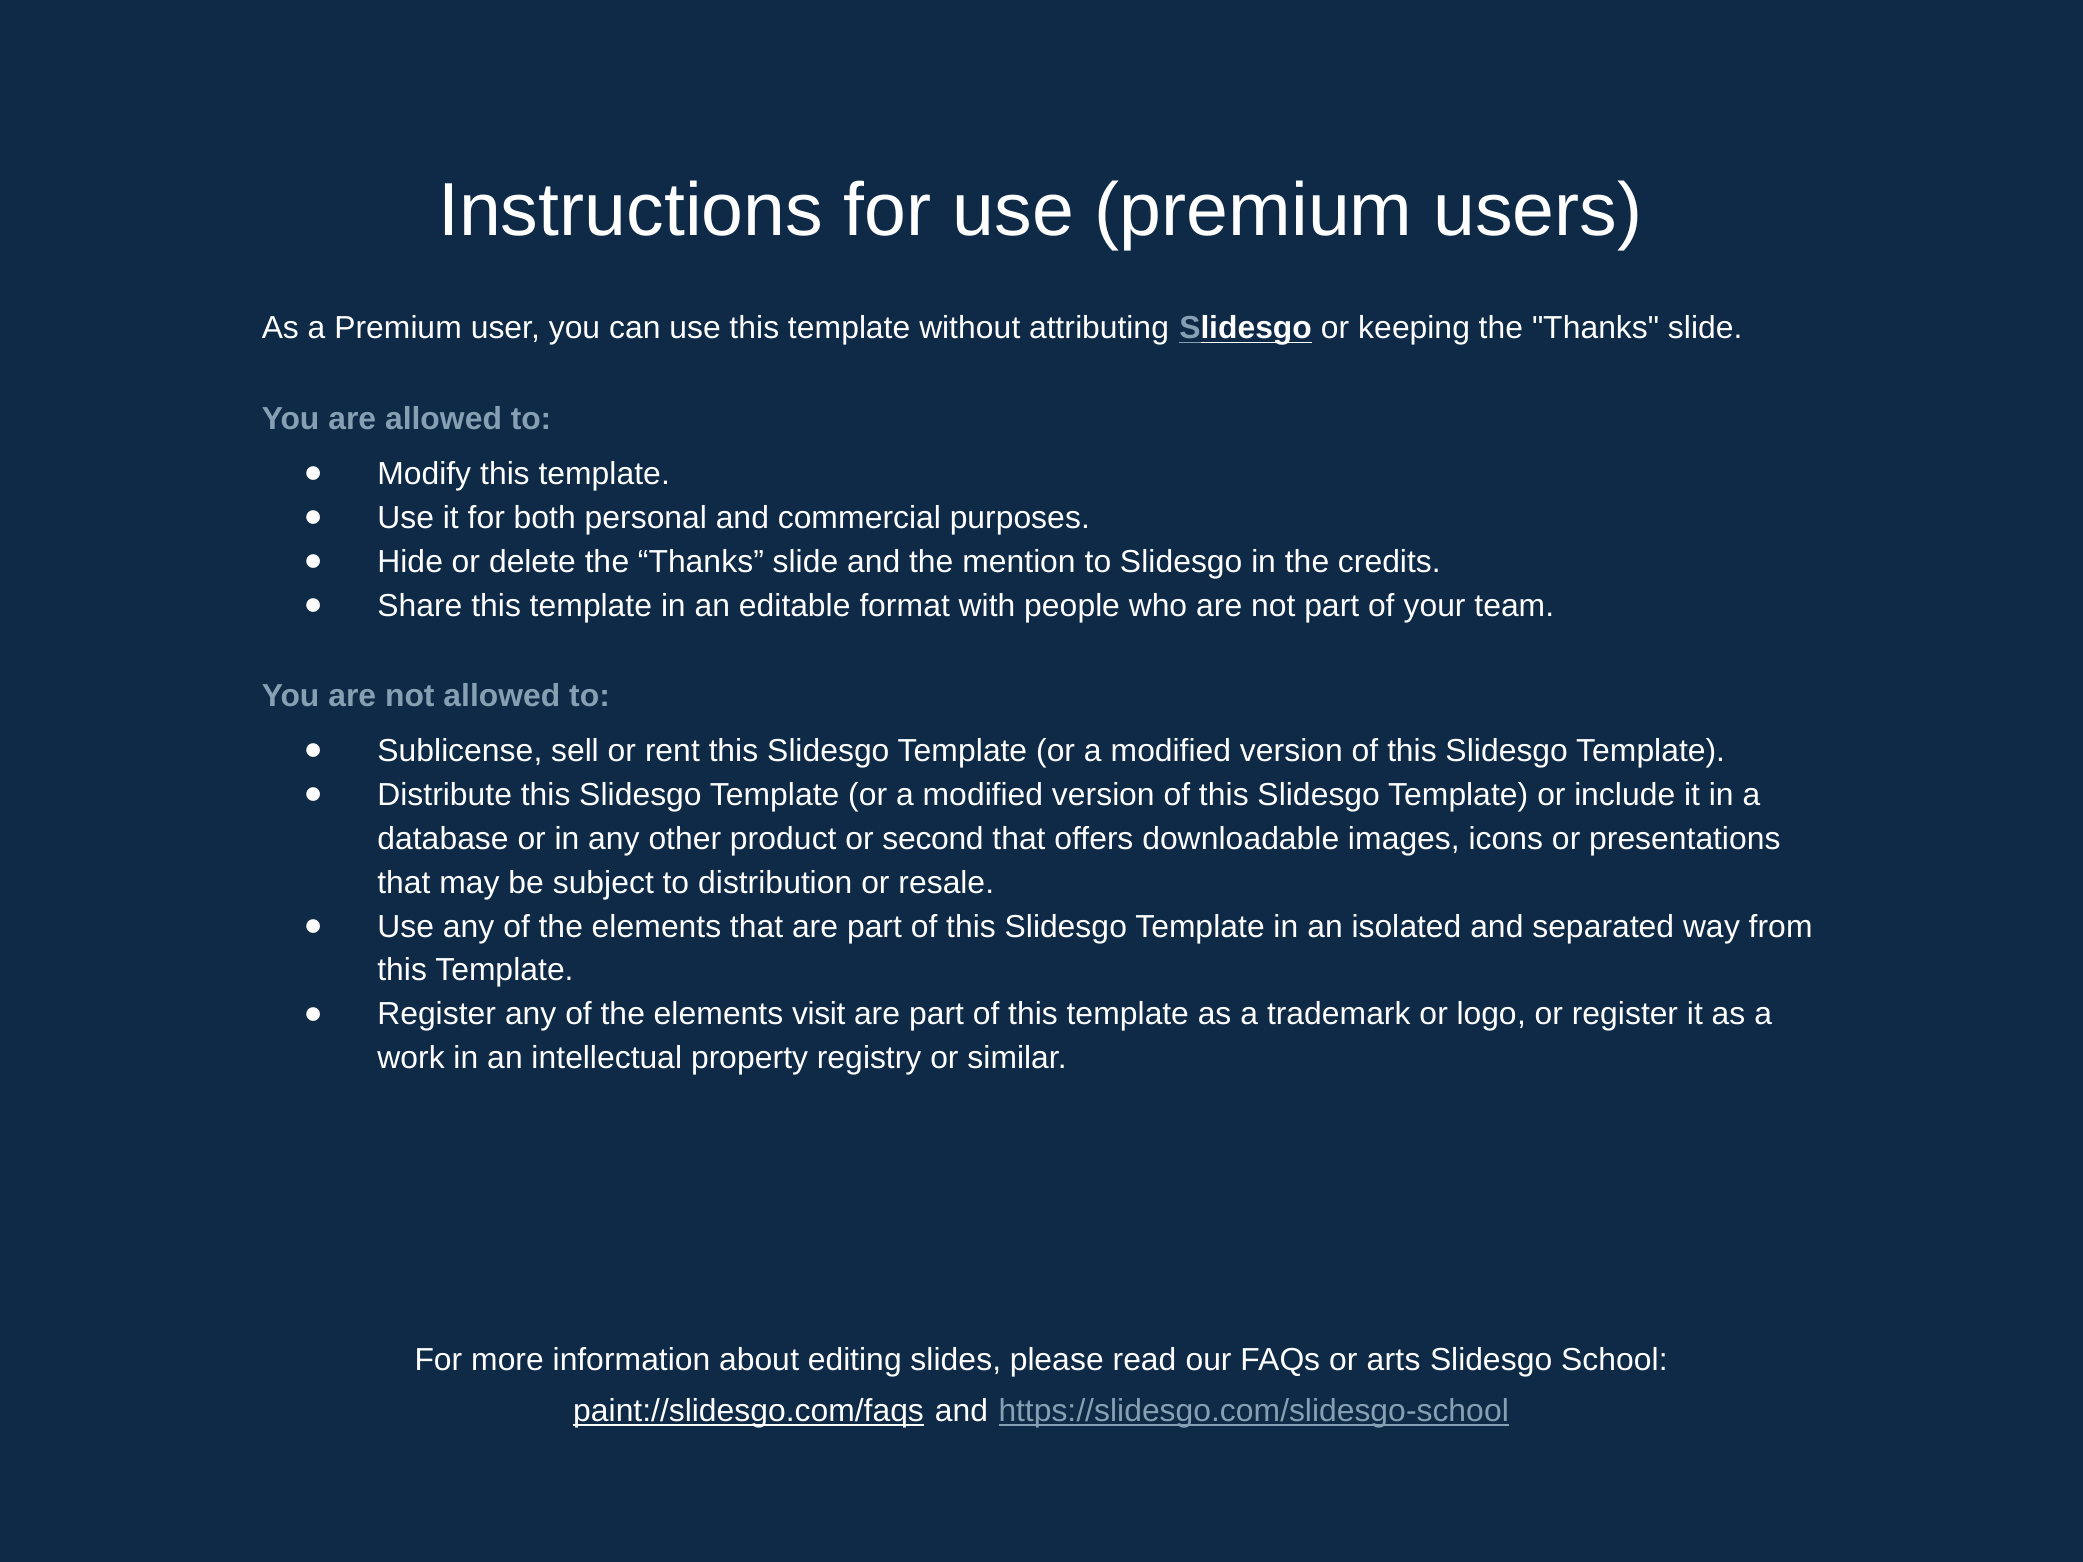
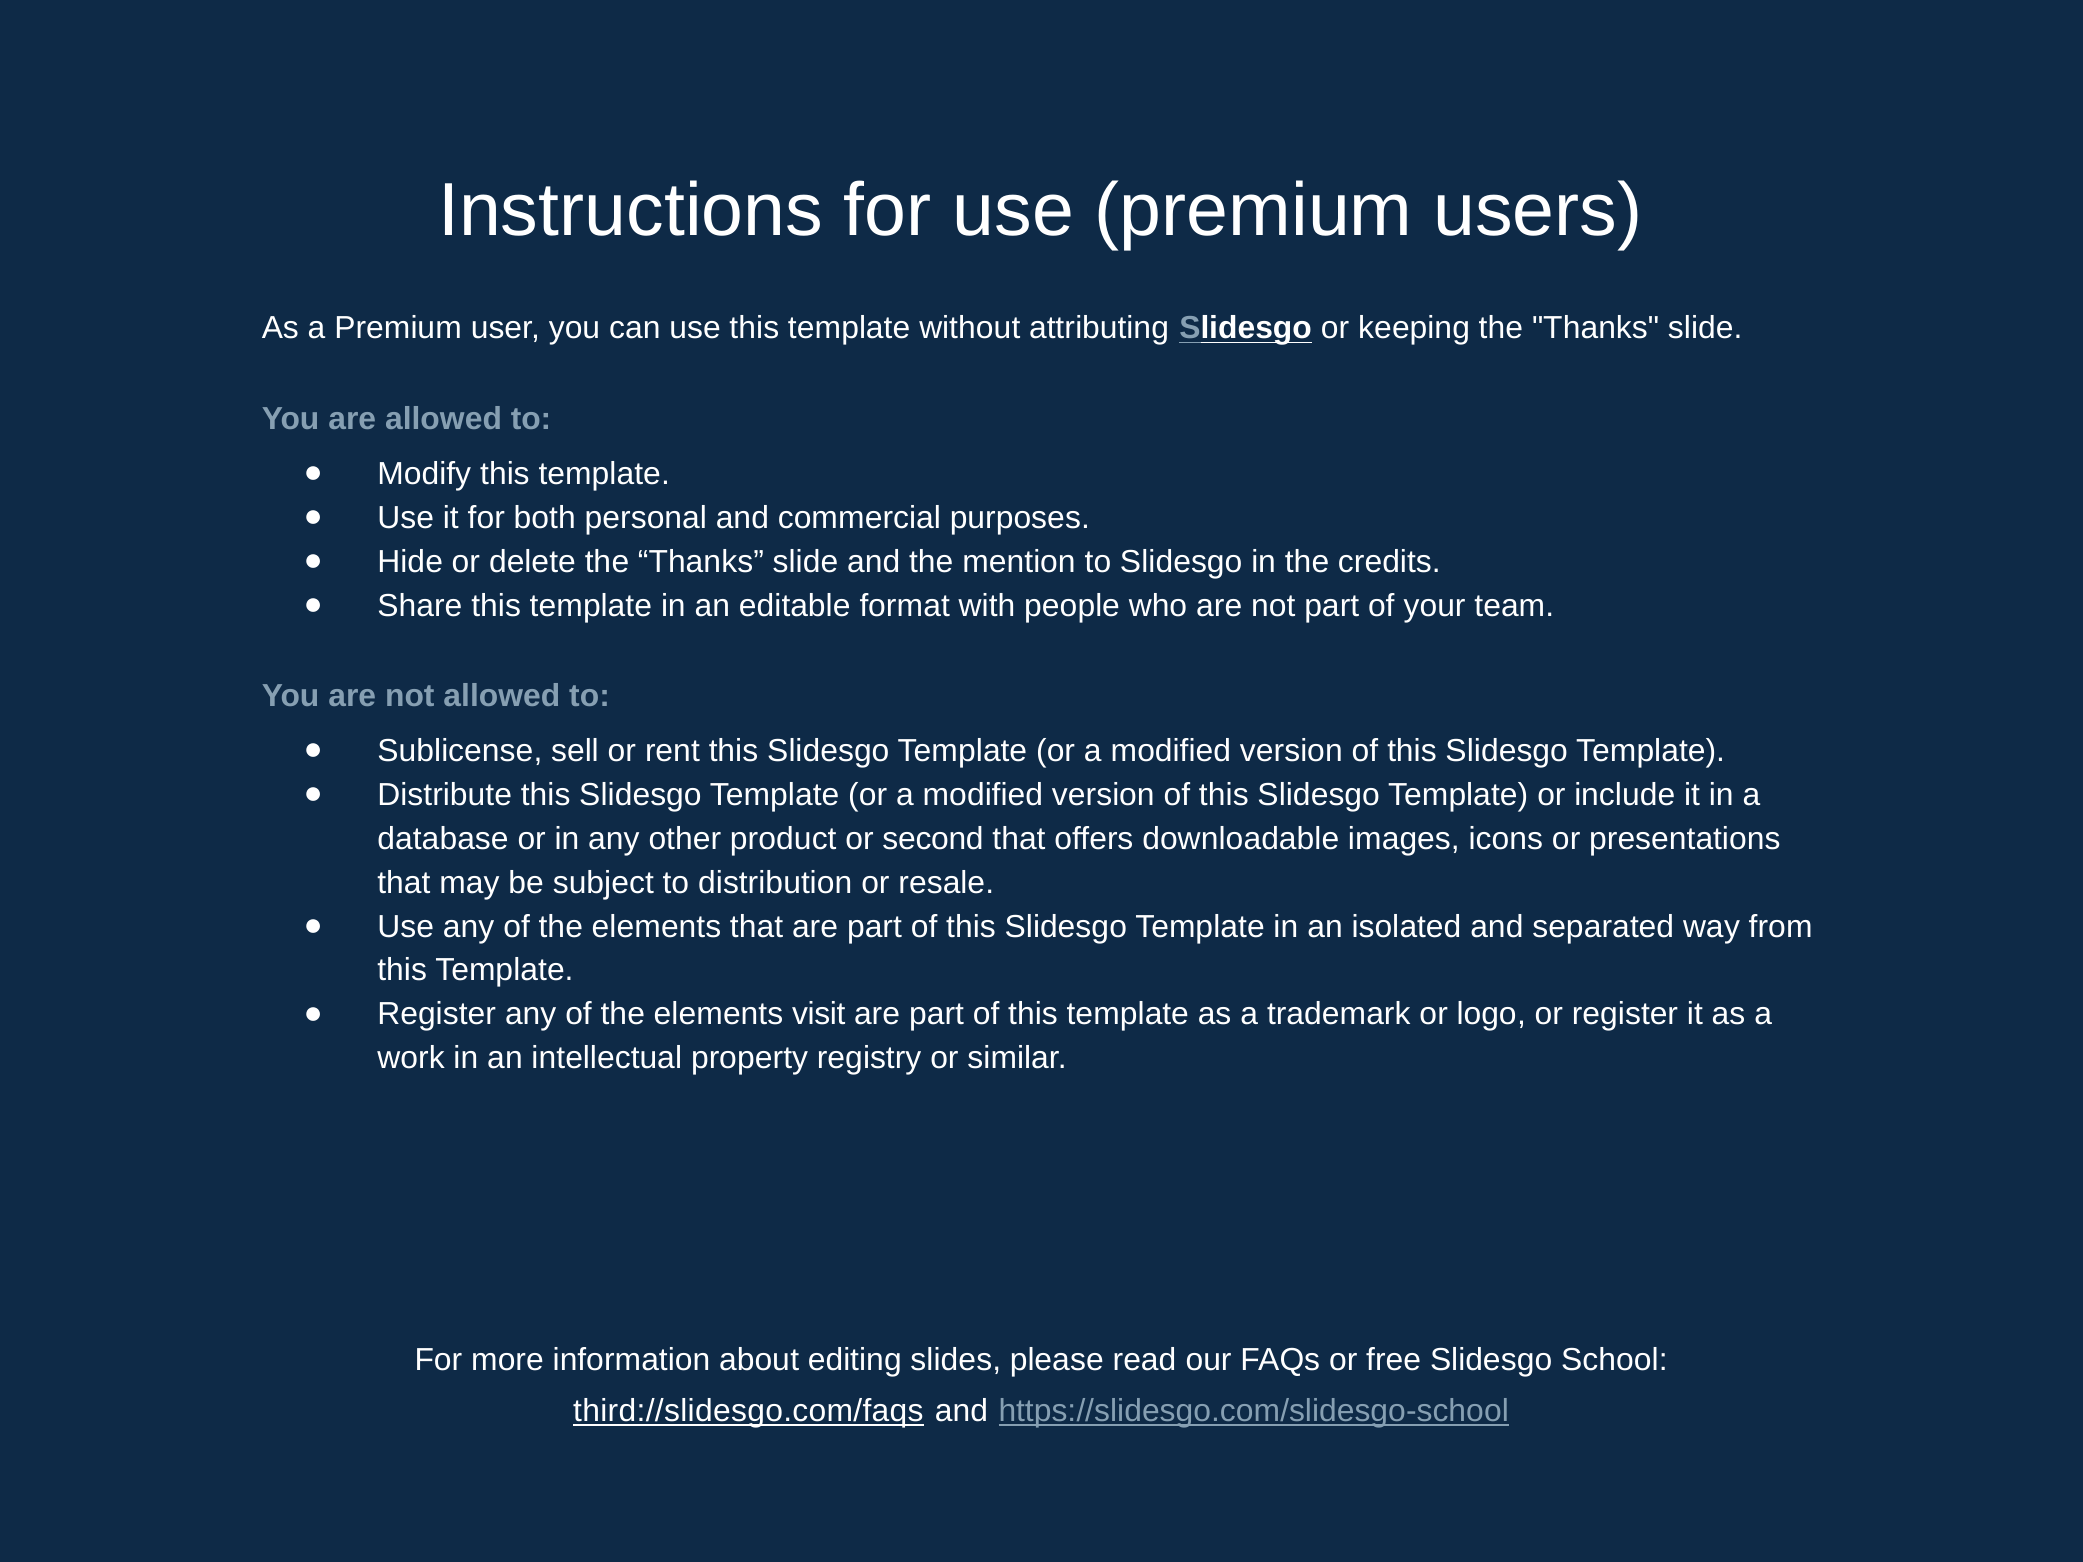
arts: arts -> free (1394, 1360)
paint://slidesgo.com/faqs: paint://slidesgo.com/faqs -> third://slidesgo.com/faqs (748, 1411)
